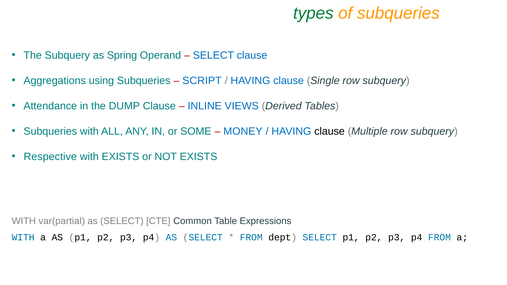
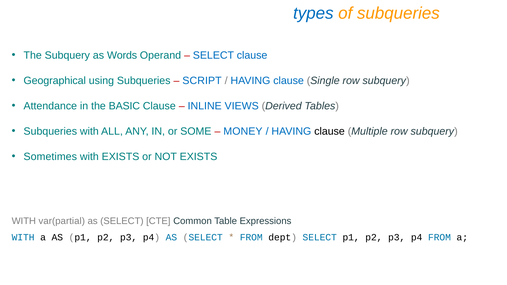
types colour: green -> blue (313, 13)
Spring: Spring -> Words (122, 55)
Aggregations: Aggregations -> Geographical (55, 81)
DUMP: DUMP -> BASIC (124, 106)
Respective: Respective -> Sometimes (50, 157)
